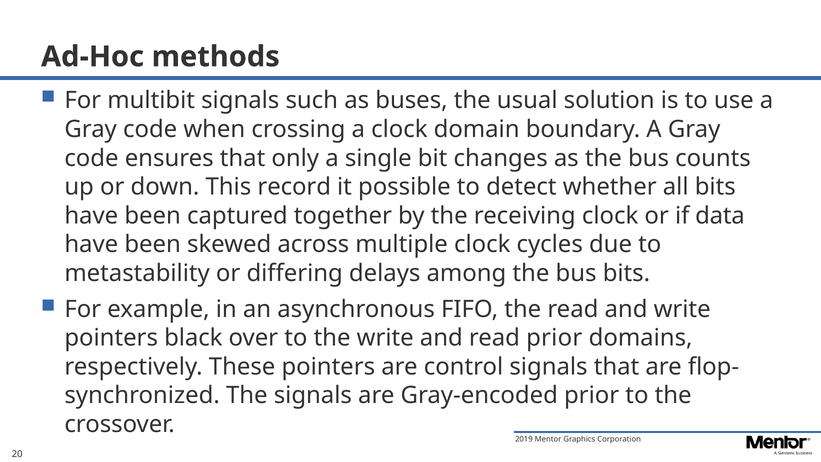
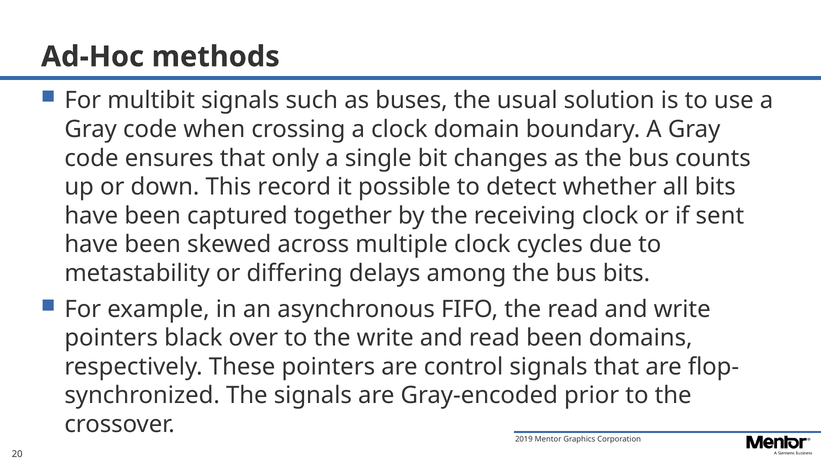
data: data -> sent (720, 216)
read prior: prior -> been (554, 338)
